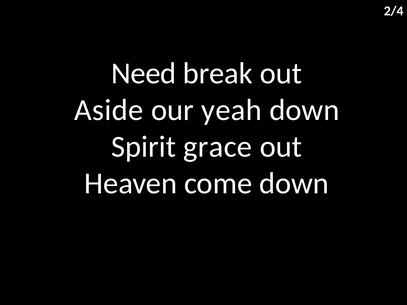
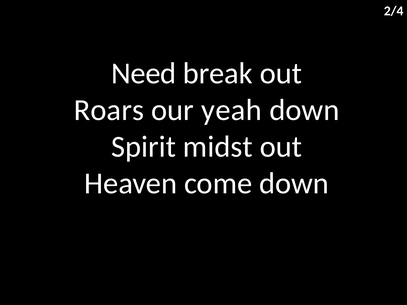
Aside: Aside -> Roars (109, 110)
grace: grace -> midst (218, 147)
